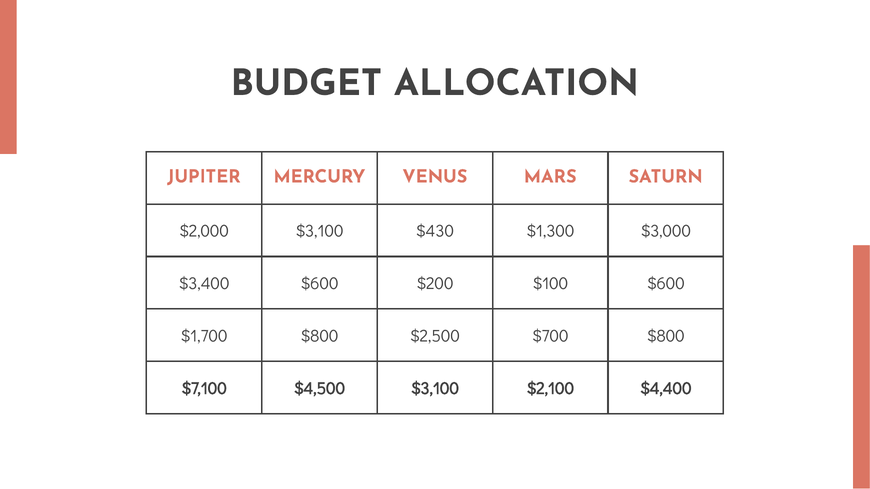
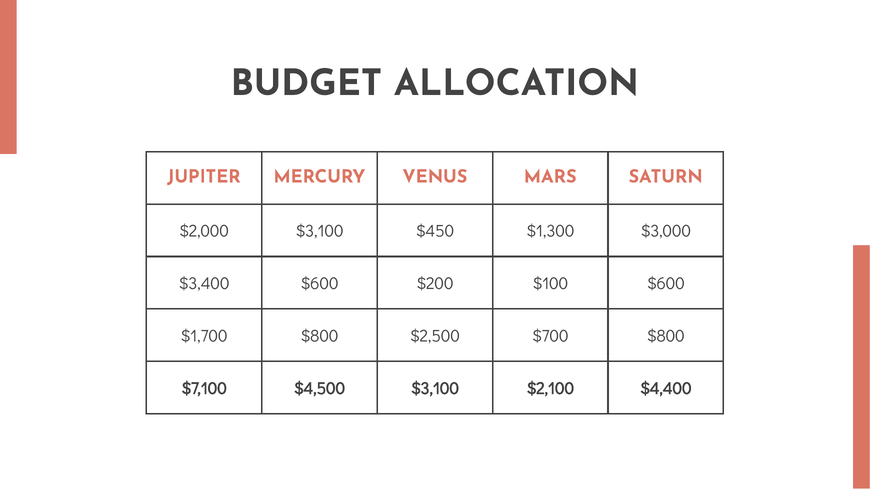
$430: $430 -> $450 (435, 231)
